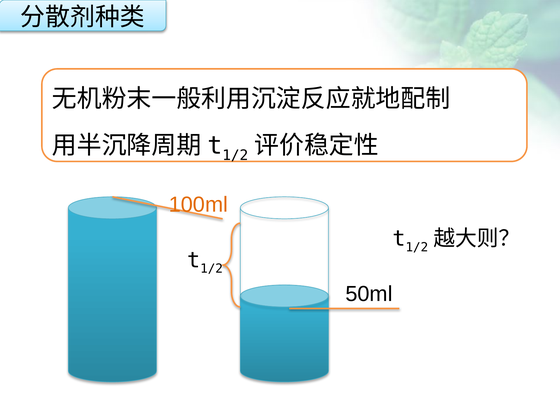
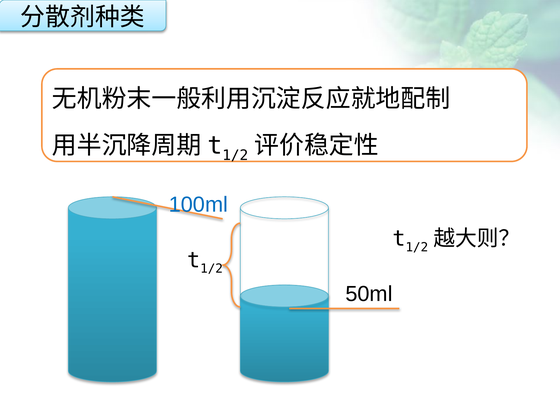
100ml colour: orange -> blue (198, 205)
